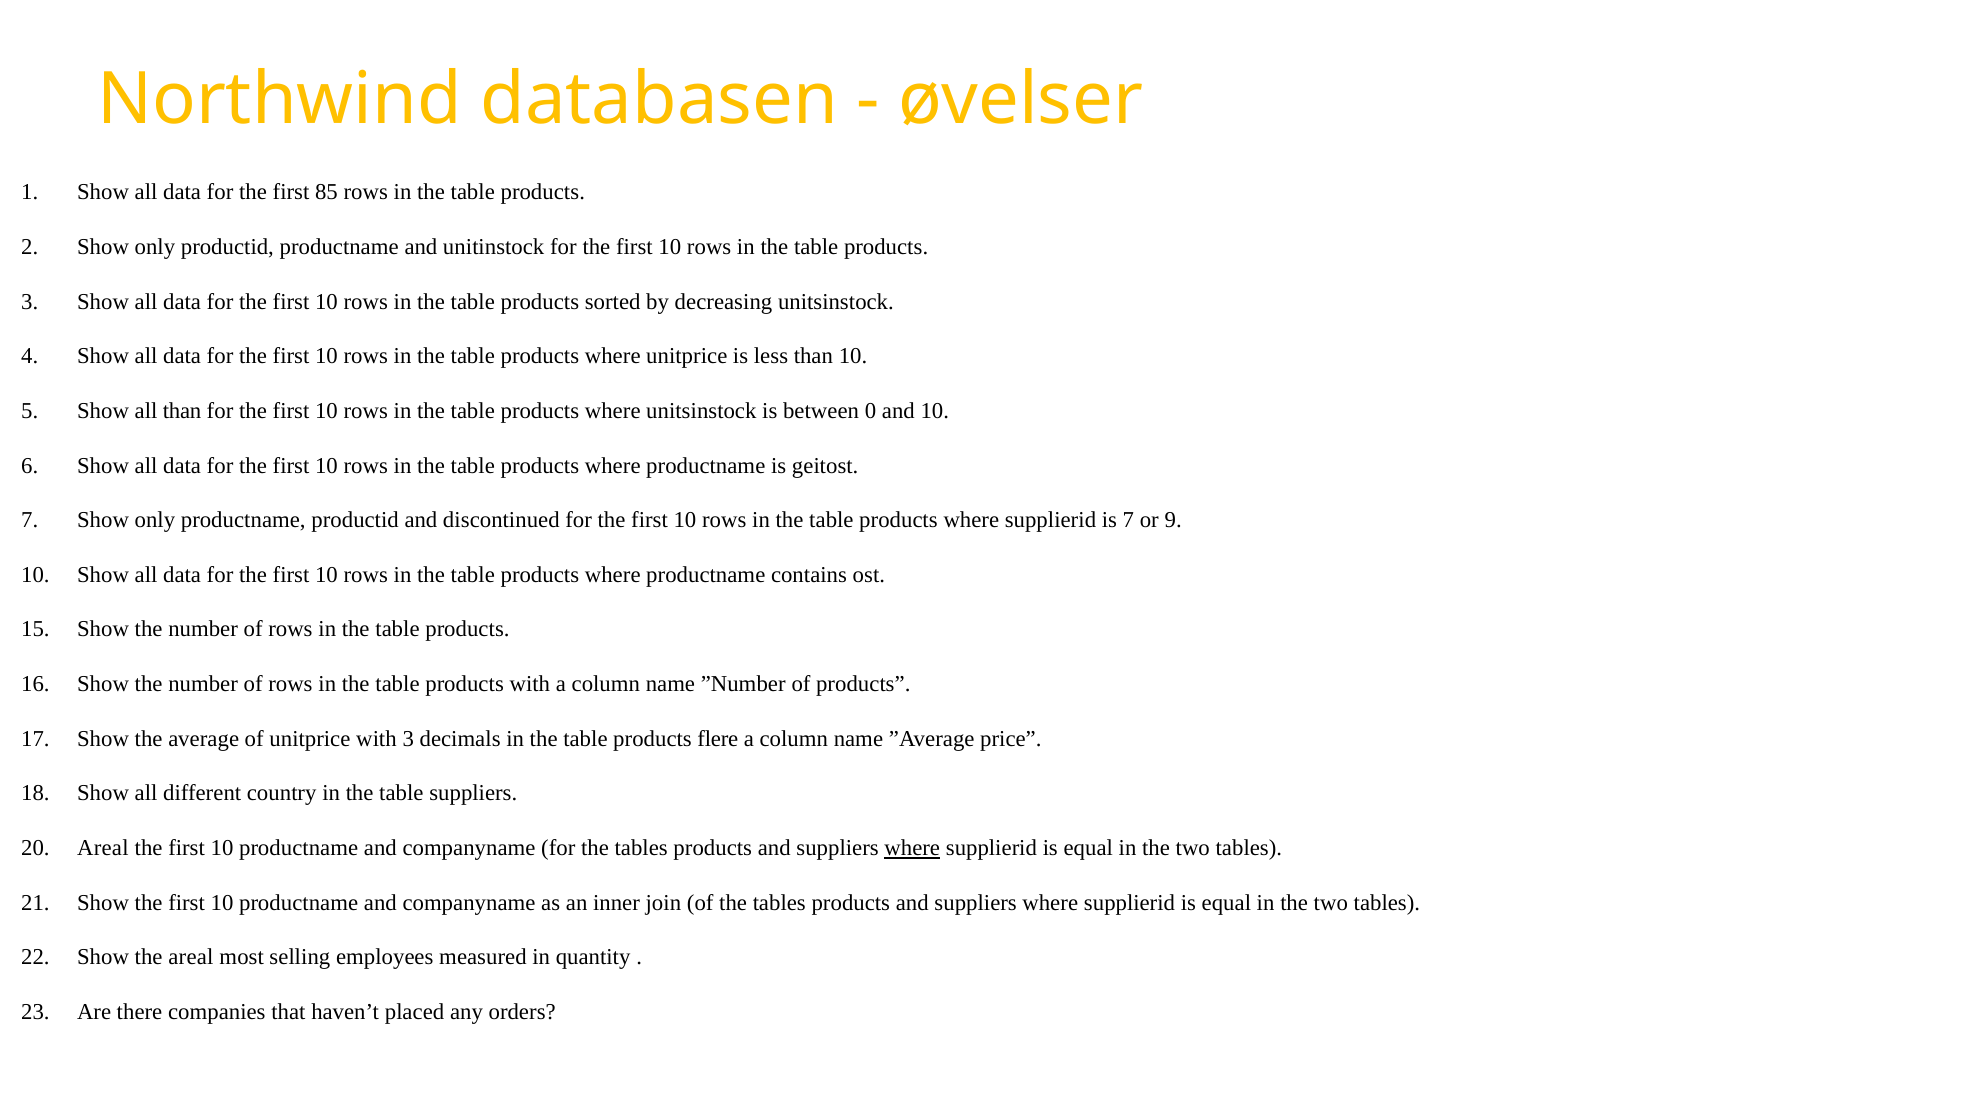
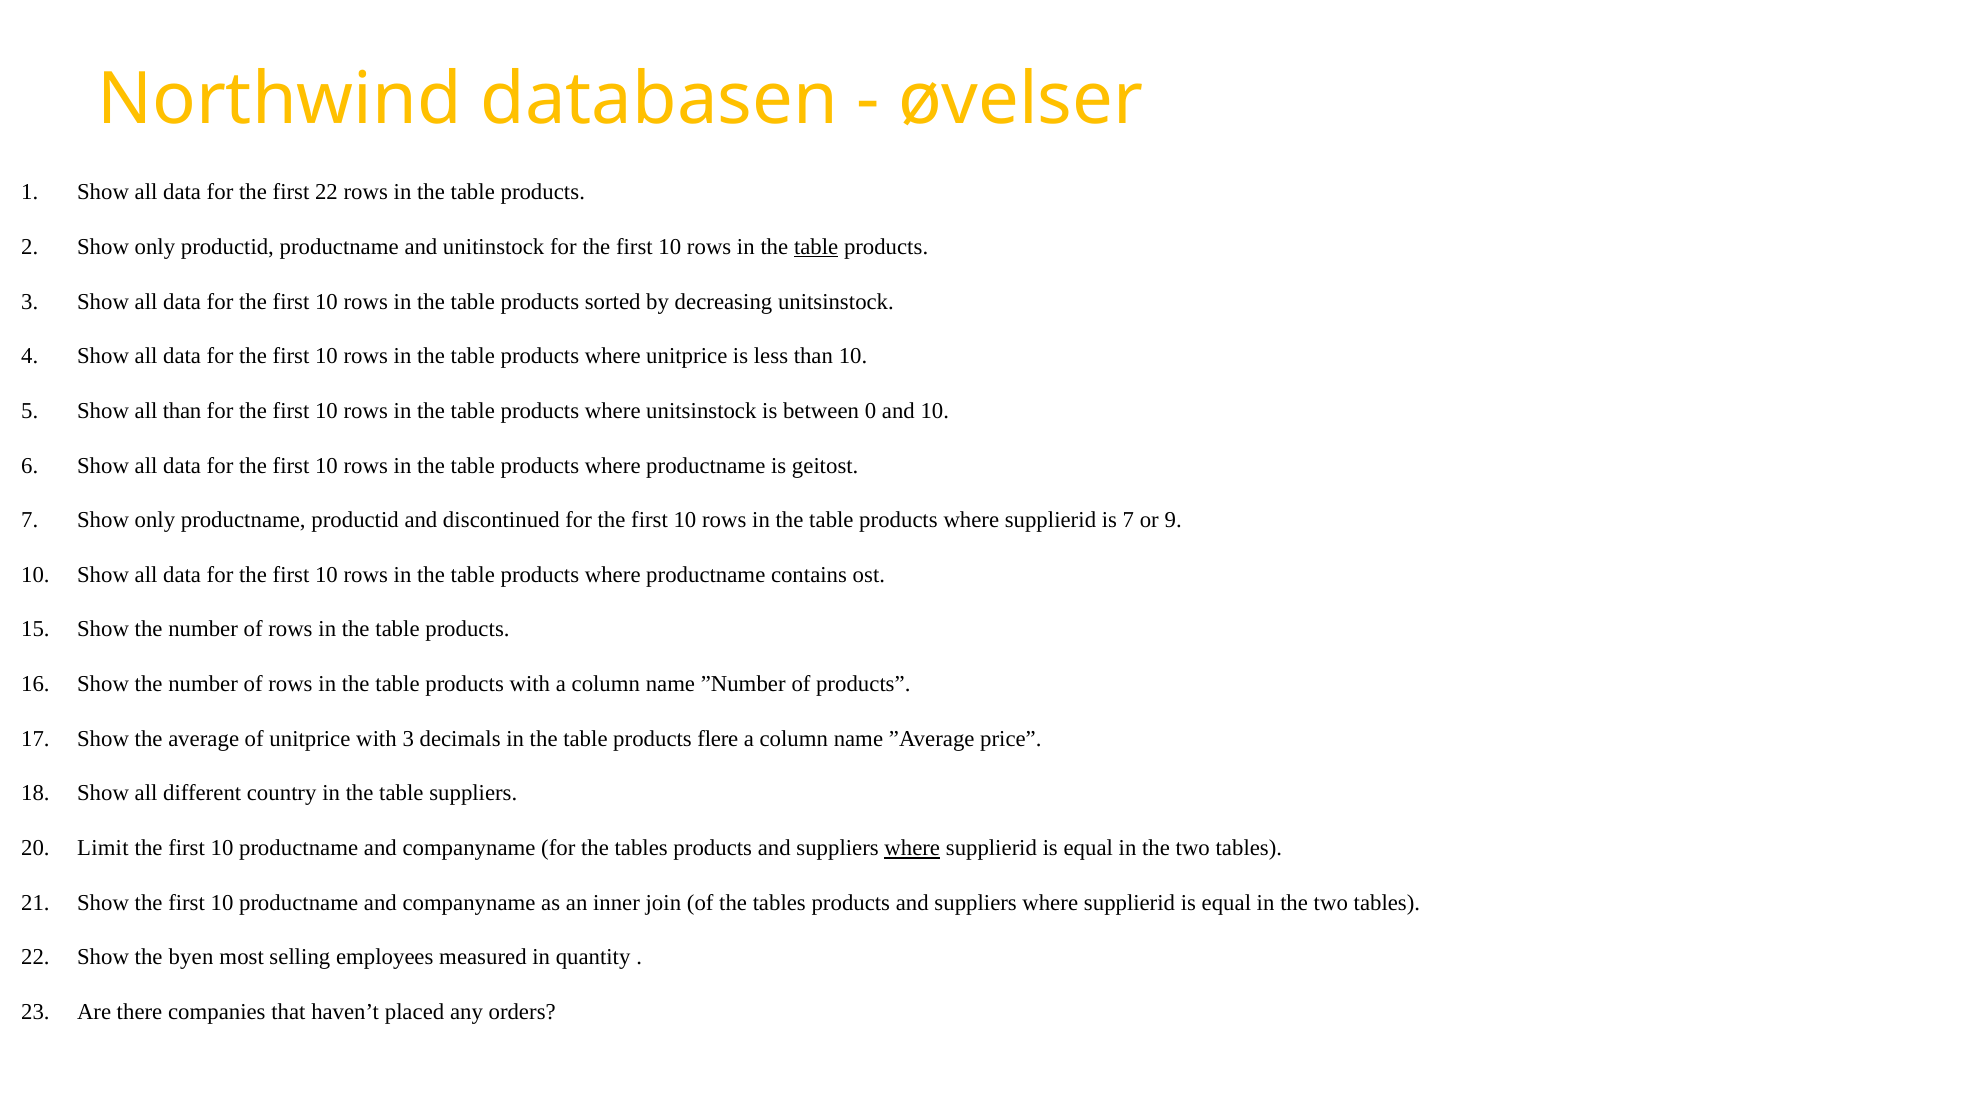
first 85: 85 -> 22 (326, 192)
table underline: none -> present (816, 247)
20 Areal: Areal -> Limit (103, 848)
the areal: areal -> byen (191, 957)
